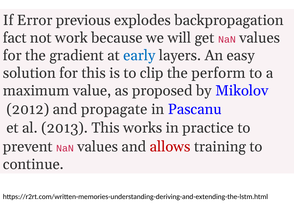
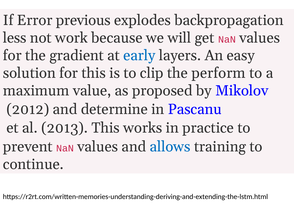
fact: fact -> less (15, 38)
propagate: propagate -> determine (114, 110)
allows colour: red -> blue (170, 147)
